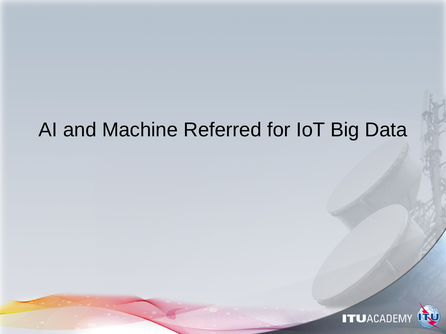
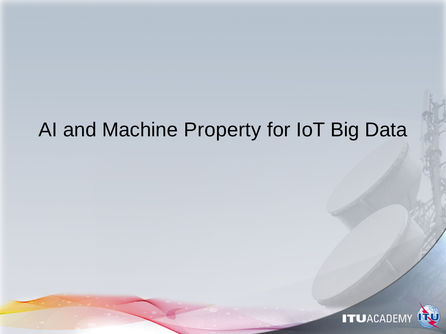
Referred: Referred -> Property (222, 130)
